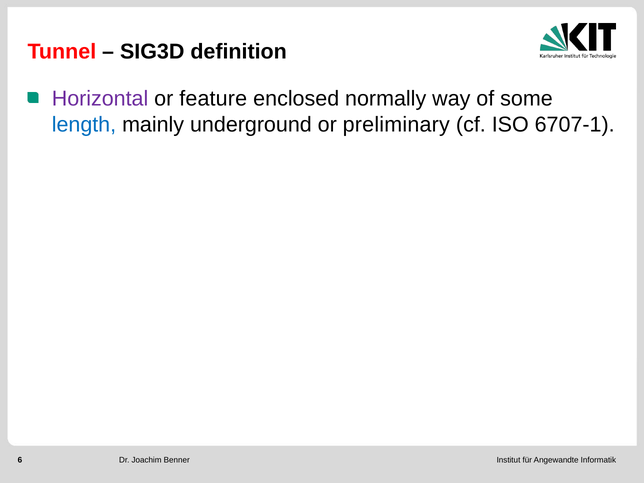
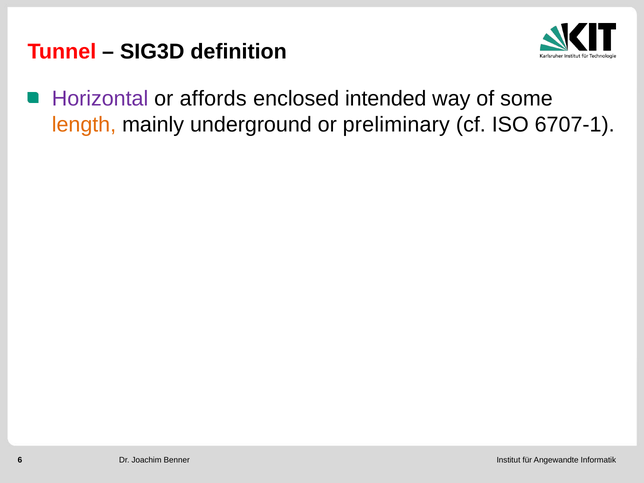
feature: feature -> affords (213, 99)
normally: normally -> intended (386, 99)
length colour: blue -> orange (84, 125)
